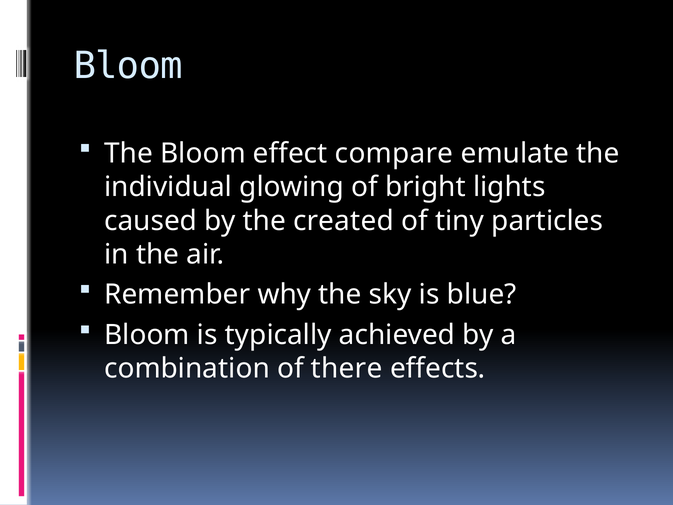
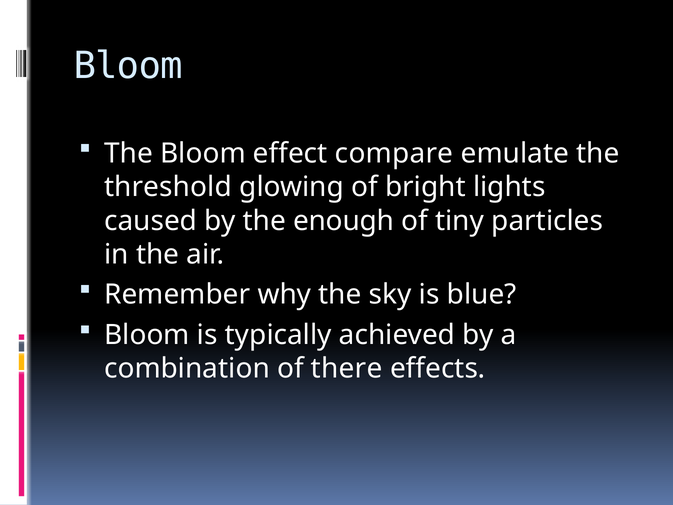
individual: individual -> threshold (168, 187)
created: created -> enough (344, 221)
